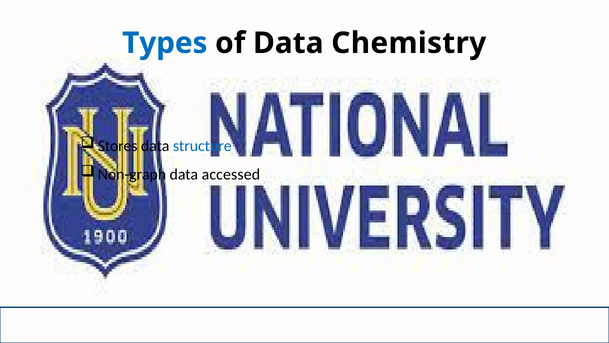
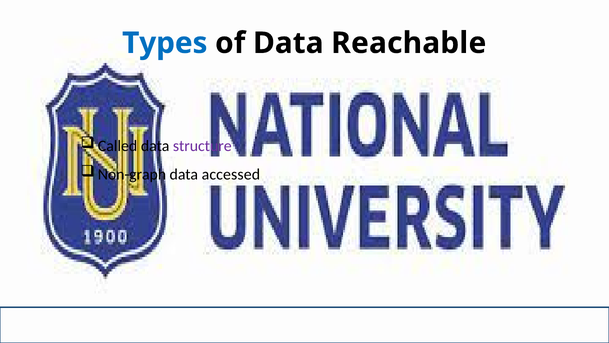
Chemistry: Chemistry -> Reachable (409, 43)
Stores: Stores -> Called (118, 146)
structure colour: blue -> purple (202, 146)
